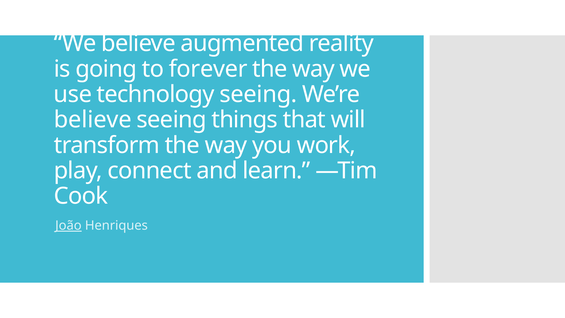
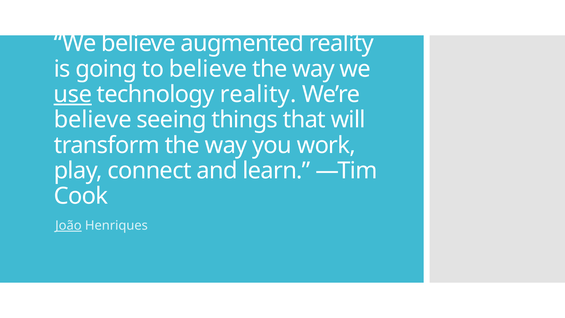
to forever: forever -> believe (208, 69)
use underline: none -> present (73, 94)
technology seeing: seeing -> reality (258, 94)
